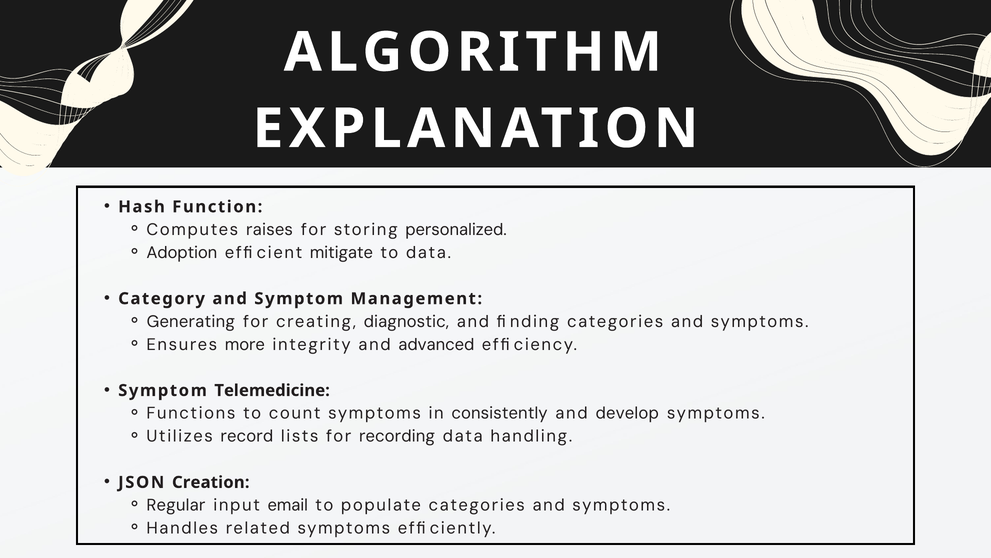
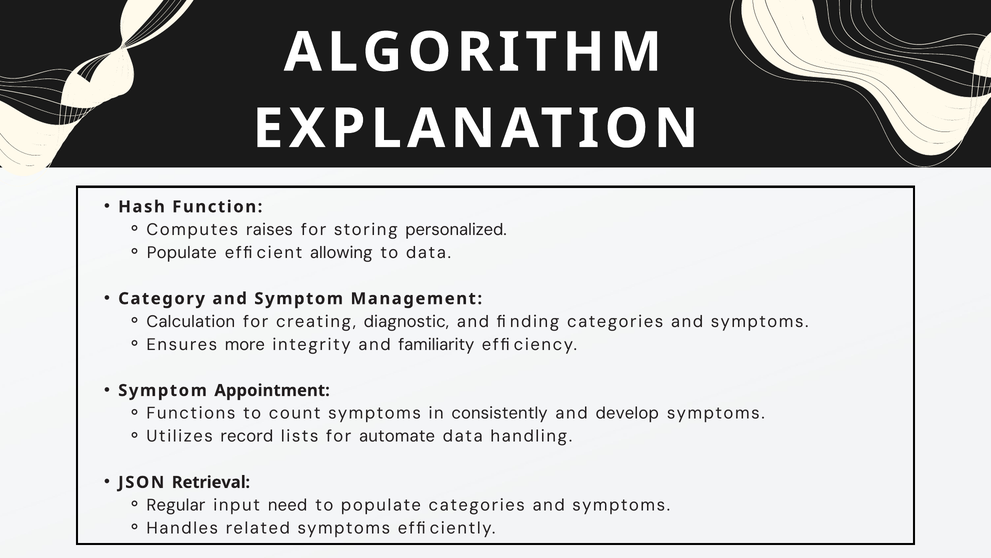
Adoption: Adoption -> Populate (182, 252)
mitigate: mitigate -> allowing (341, 252)
Generating: Generating -> Calculation (191, 321)
advanced: advanced -> familiarity (436, 344)
Telemedicine: Telemedicine -> Appointment (272, 390)
recording: recording -> automate (397, 436)
Creation: Creation -> Retrieval (211, 482)
email: email -> need (288, 505)
